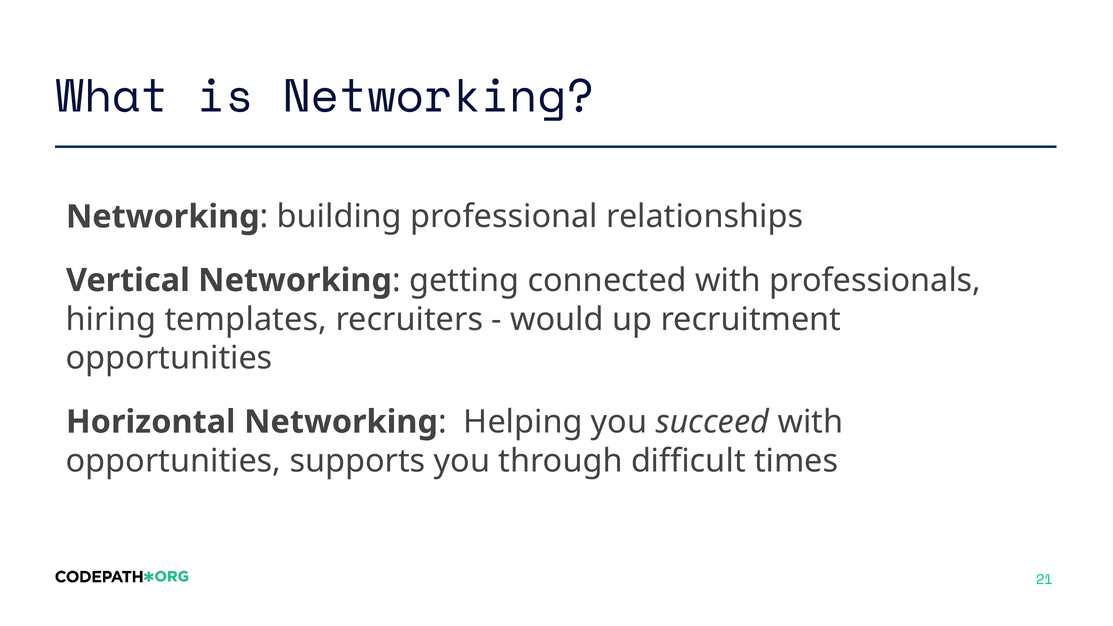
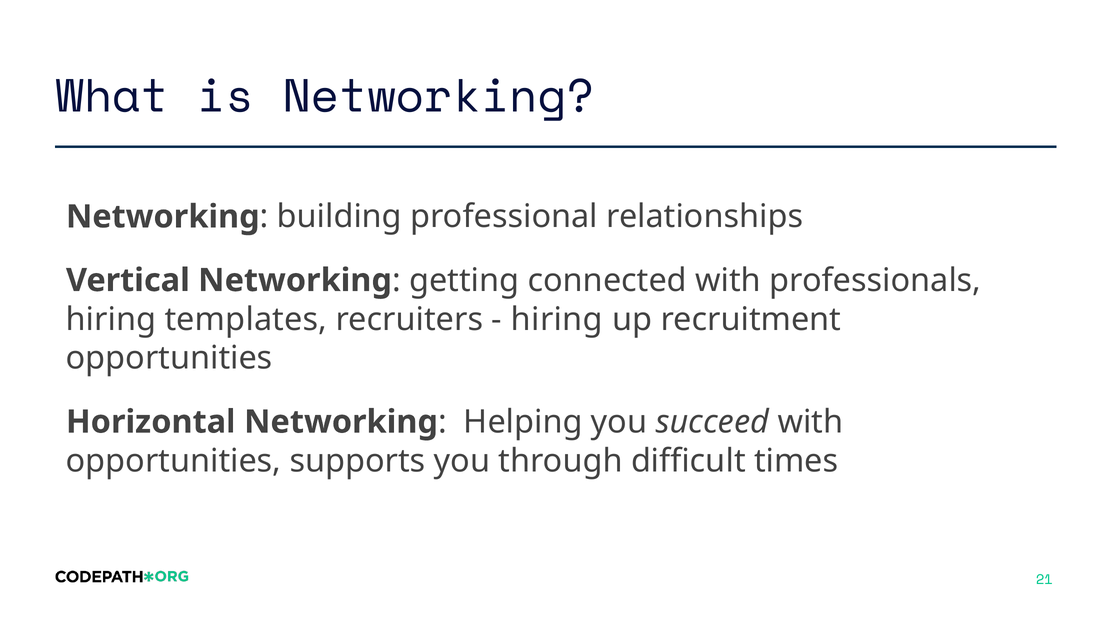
would: would -> hiring (557, 319)
